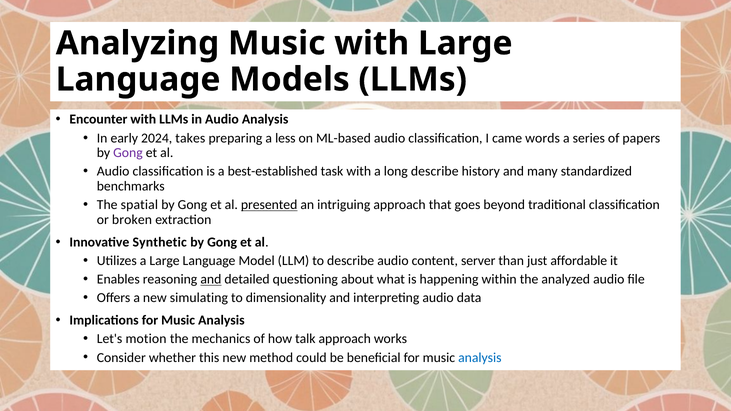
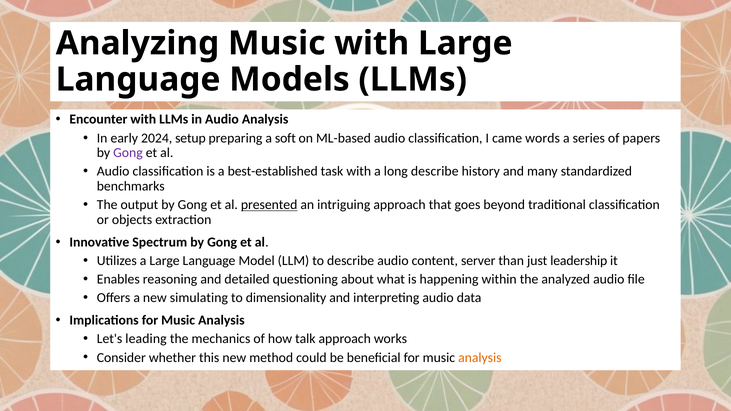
takes: takes -> setup (190, 138)
less: less -> soft (285, 138)
spatial: spatial -> output (139, 205)
broken: broken -> objects (132, 220)
Synthetic: Synthetic -> Spectrum (160, 242)
affordable: affordable -> leadership (579, 261)
and underline: present -> none (211, 279)
motion: motion -> leading (146, 339)
analysis colour: blue -> orange (480, 358)
